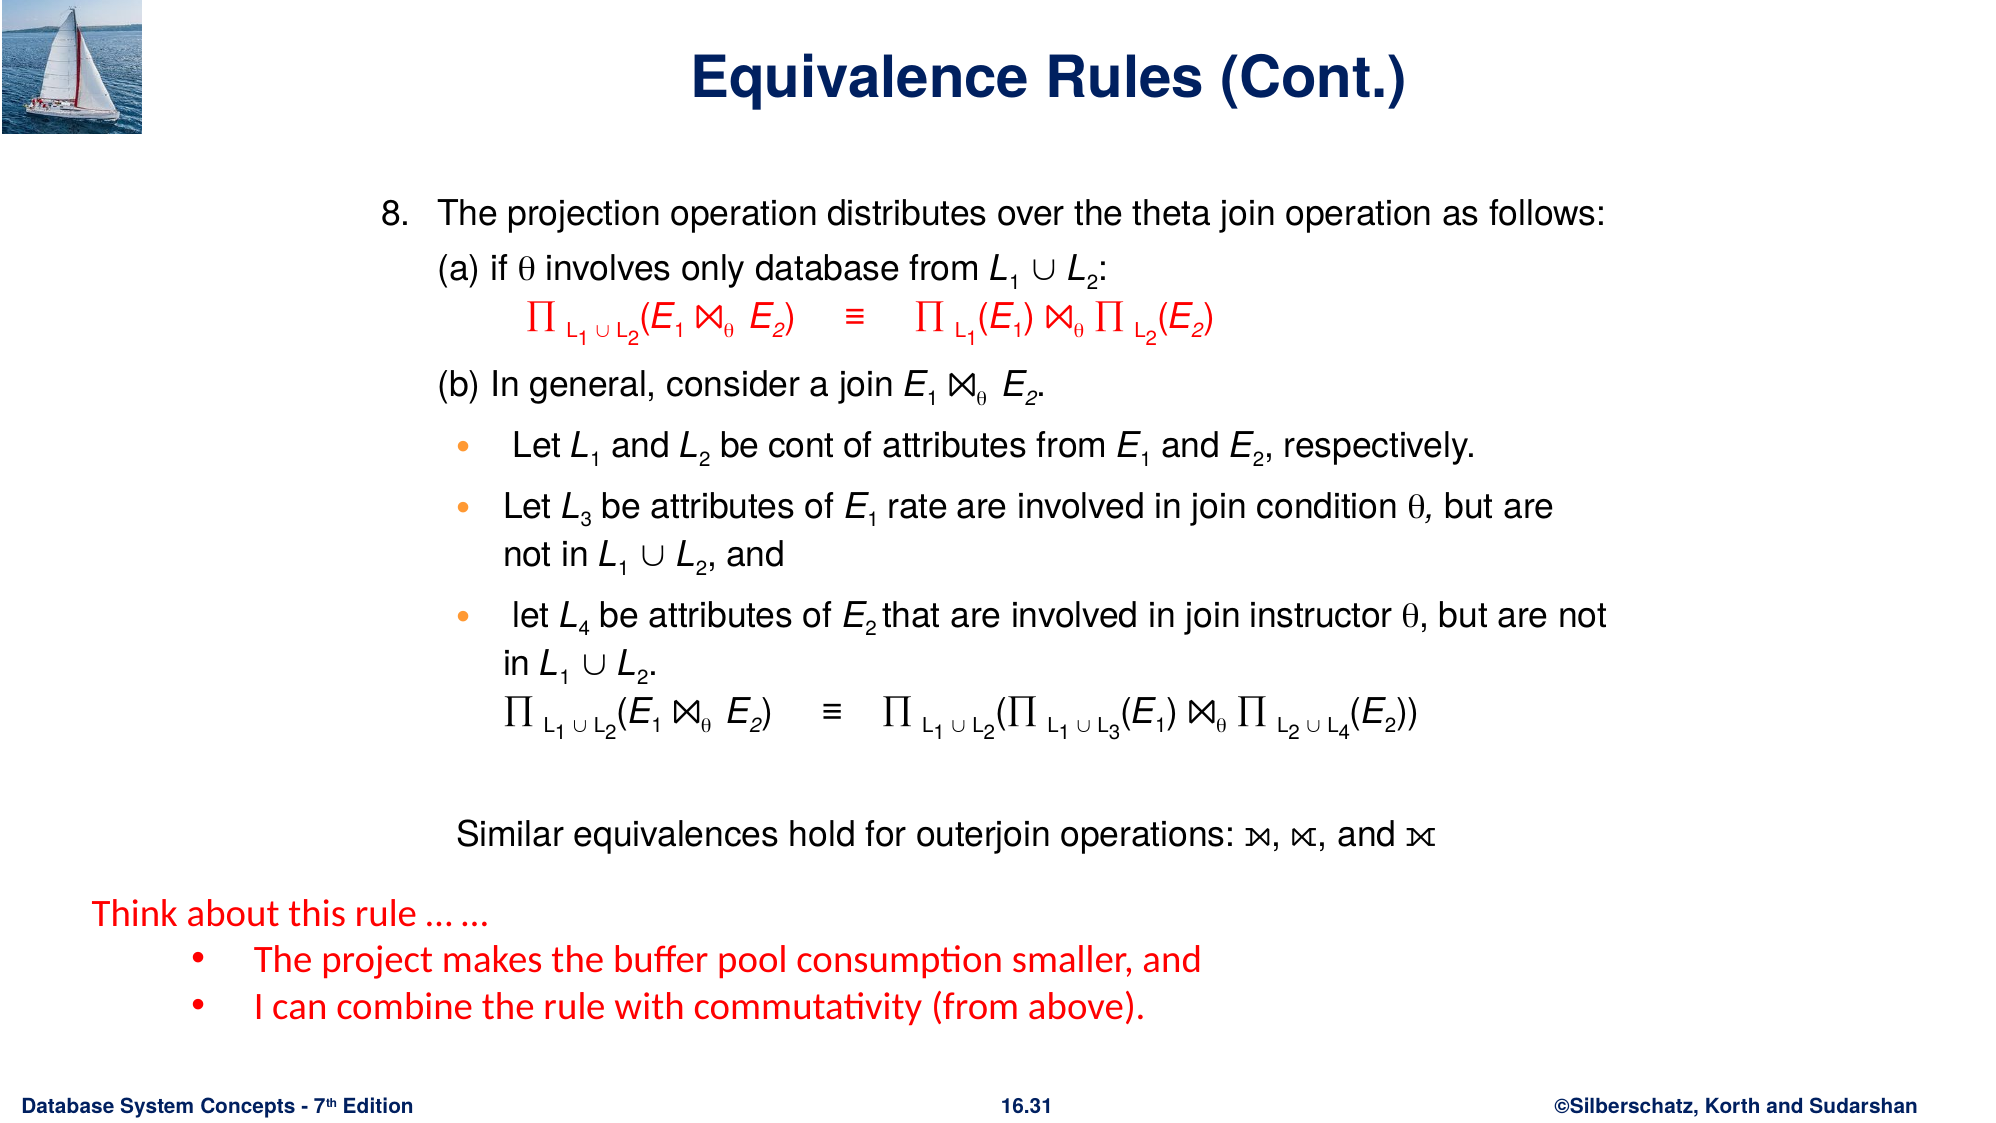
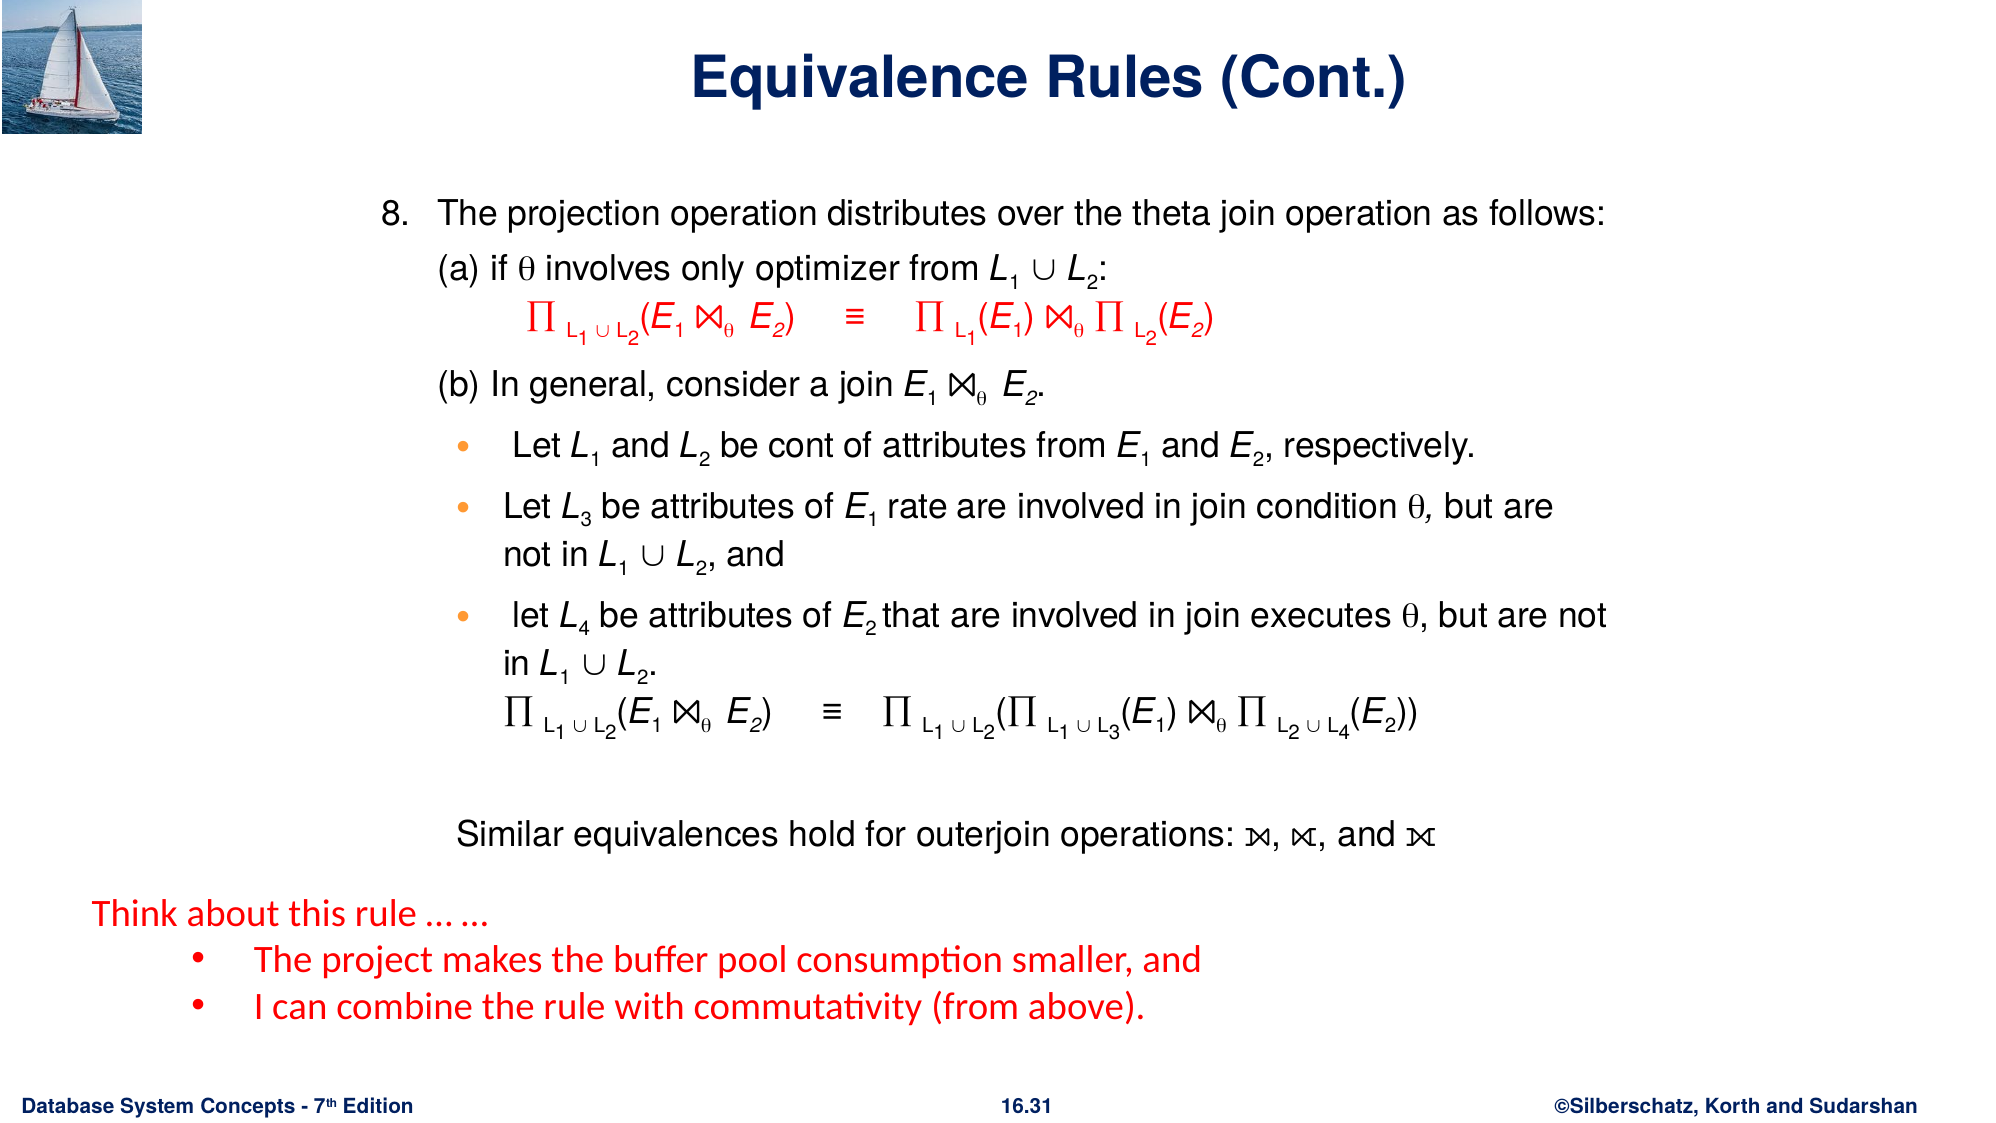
only database: database -> optimizer (828, 269)
instructor: instructor -> executes (1321, 615)
